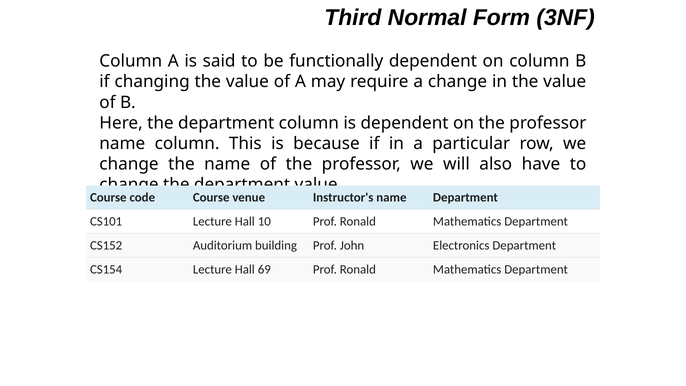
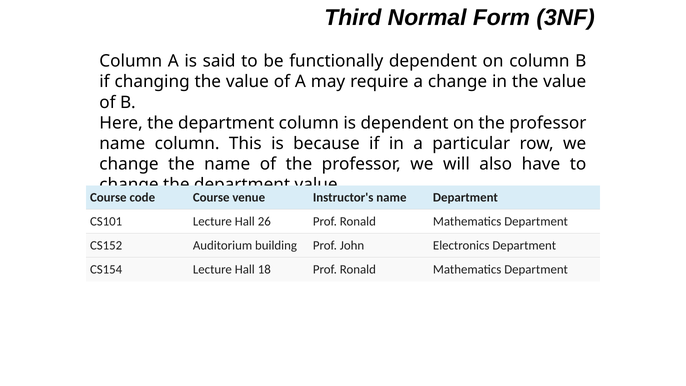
10: 10 -> 26 (264, 222)
69: 69 -> 18 (264, 270)
